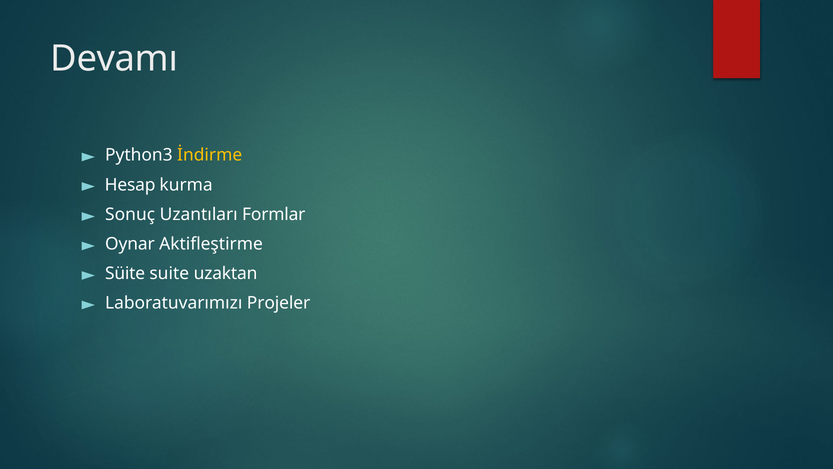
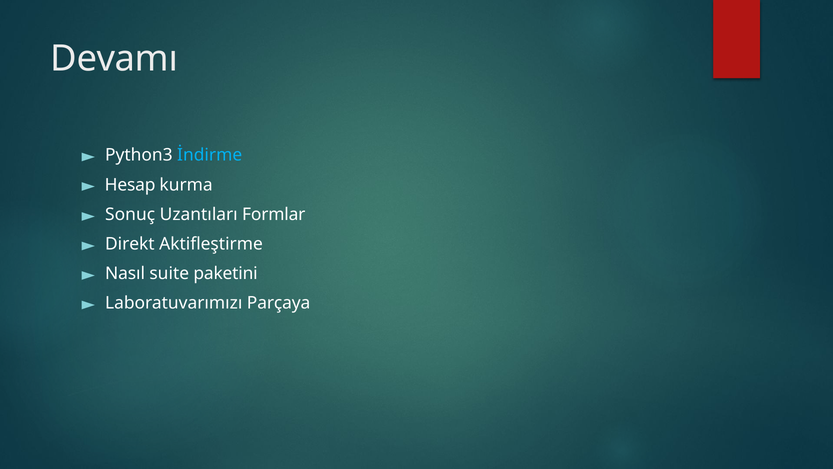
İndirme colour: yellow -> light blue (210, 155)
Oynar: Oynar -> Direkt (130, 244)
Süite: Süite -> Nasıl (125, 273)
uzaktan: uzaktan -> paketini (226, 273)
Projeler: Projeler -> Parçaya (279, 303)
